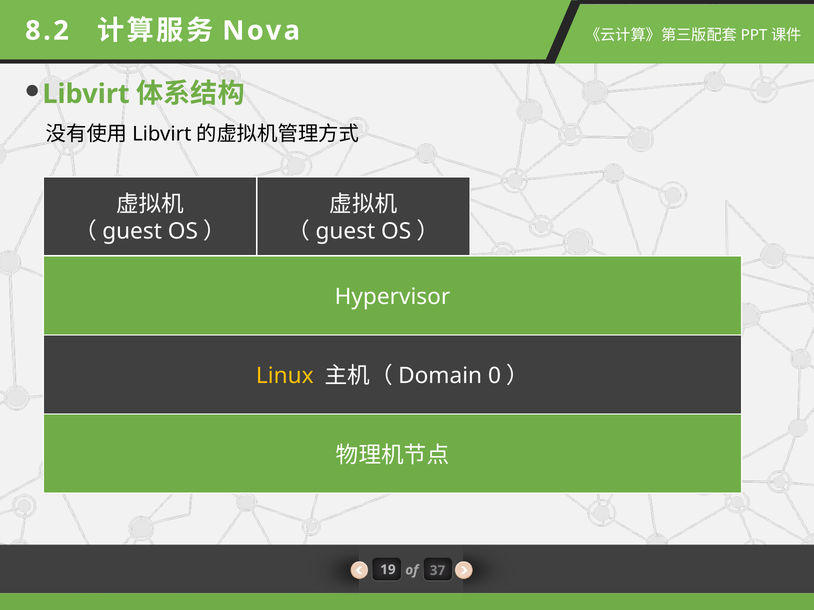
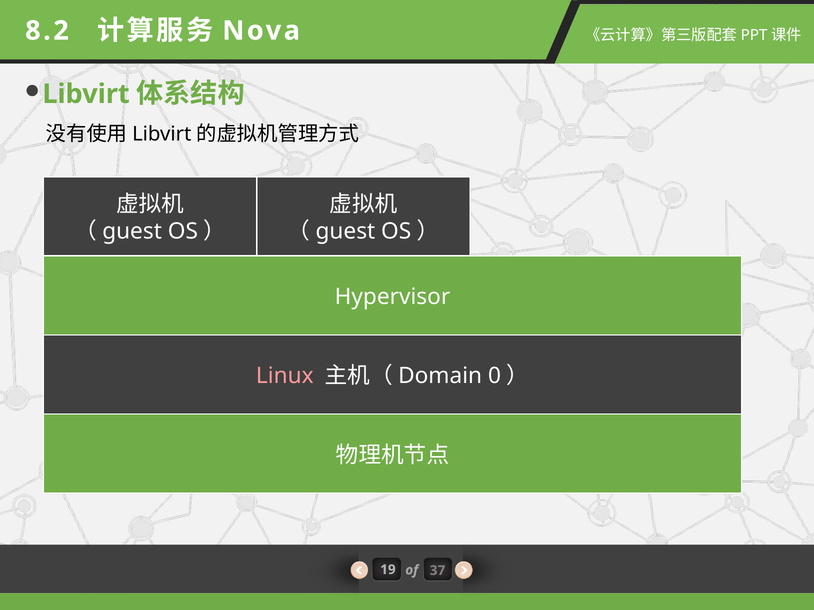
Linux colour: yellow -> pink (285, 376)
